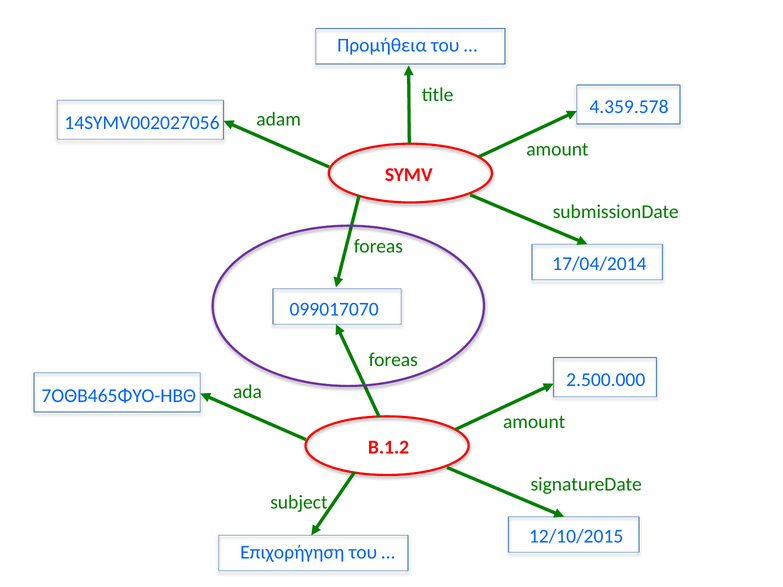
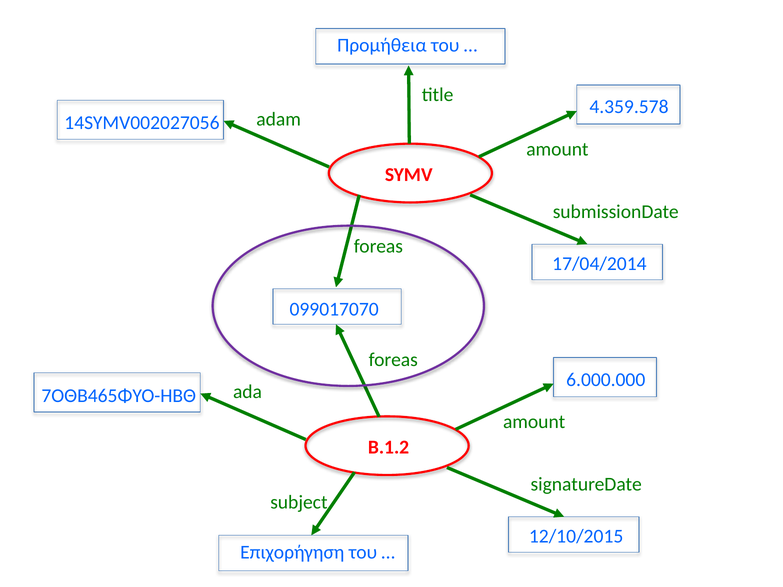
2.500.000: 2.500.000 -> 6.000.000 (606, 380)
